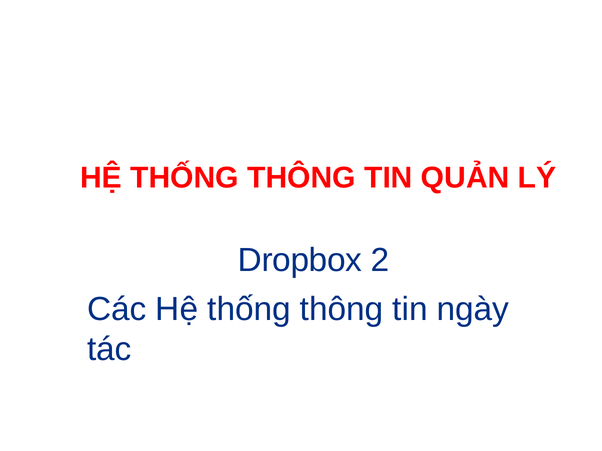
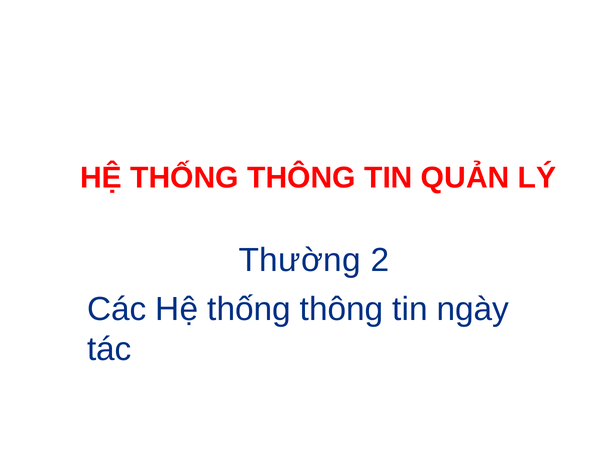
Dropbox: Dropbox -> Thường (300, 261)
